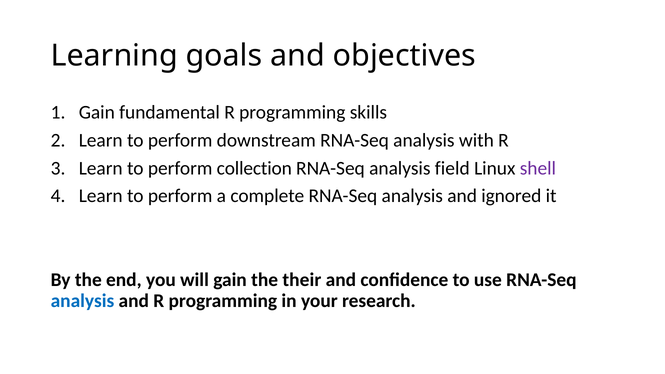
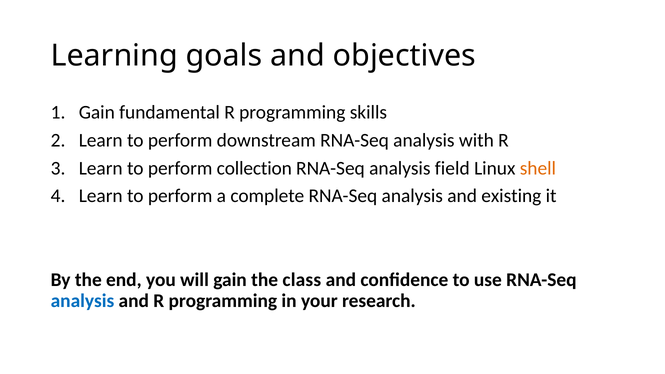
shell colour: purple -> orange (538, 168)
ignored: ignored -> existing (511, 196)
their: their -> class (302, 280)
